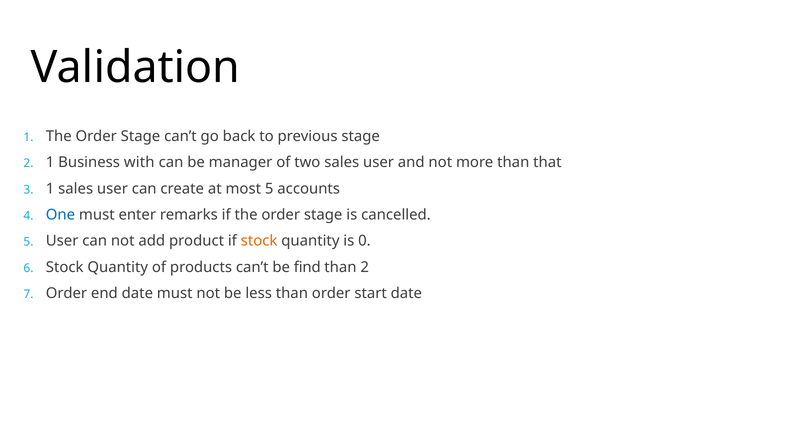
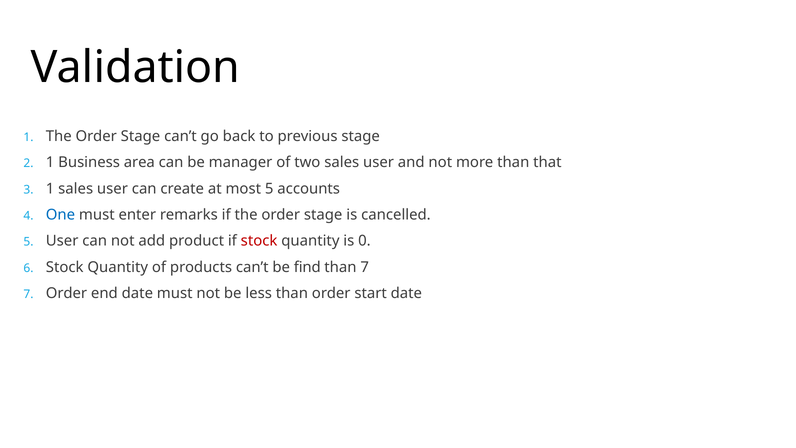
with: with -> area (139, 162)
stock colour: orange -> red (259, 241)
than 2: 2 -> 7 (365, 267)
